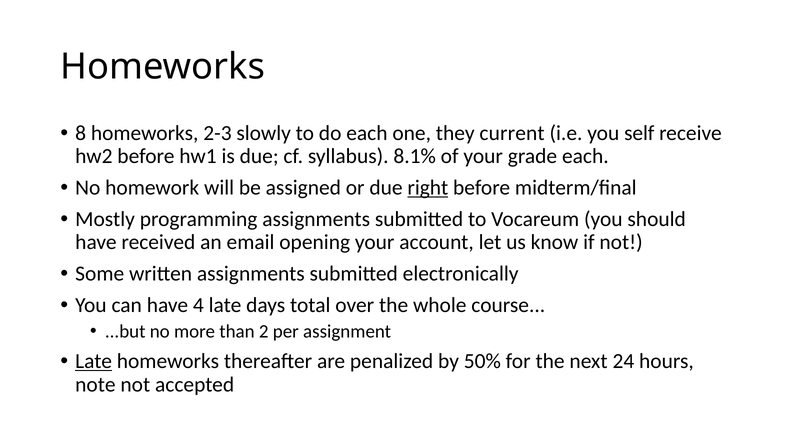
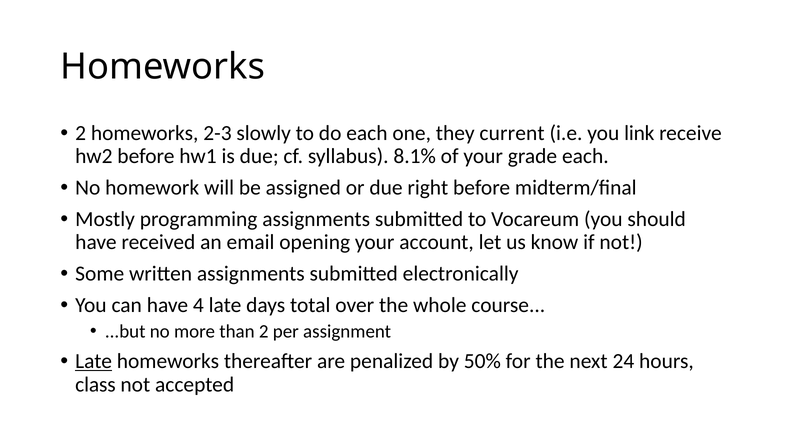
8: 8 -> 2 (81, 133)
self: self -> link (639, 133)
right underline: present -> none (428, 188)
note: note -> class (95, 384)
